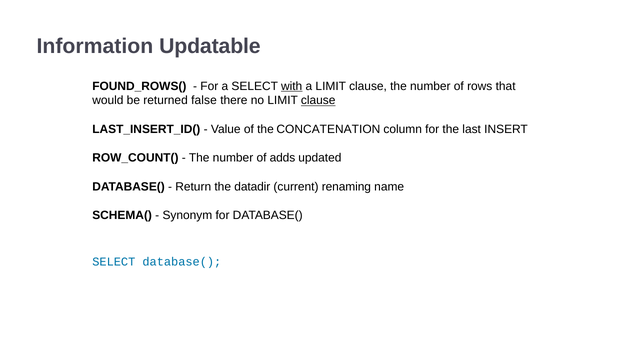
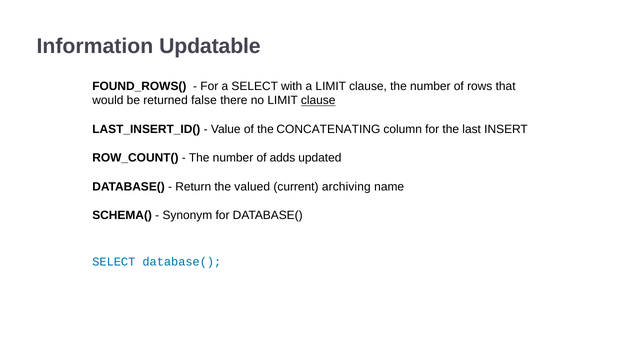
with underline: present -> none (292, 86)
CONCATENATION: CONCATENATION -> CONCATENATING (328, 129)
datadir: datadir -> valued (252, 186)
renaming: renaming -> archiving (346, 186)
